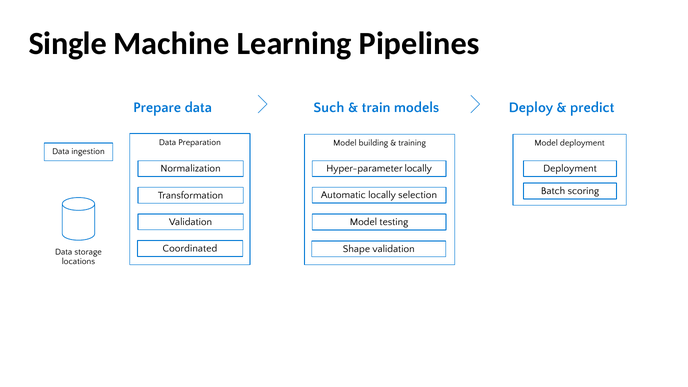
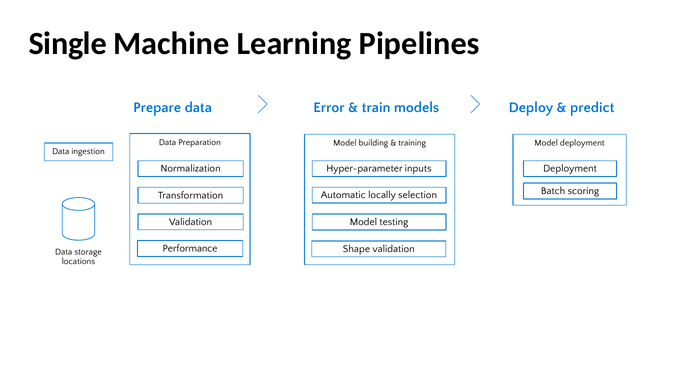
Such: Such -> Error (329, 108)
Hyper-parameter locally: locally -> inputs (418, 169)
Coordinated: Coordinated -> Performance (190, 248)
